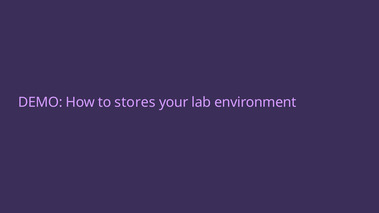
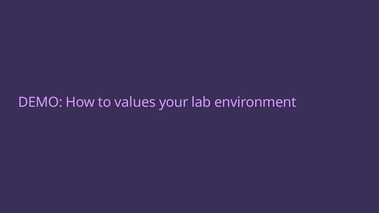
stores: stores -> values (135, 102)
